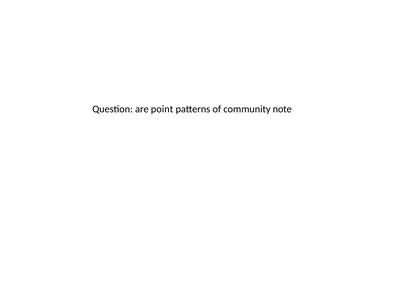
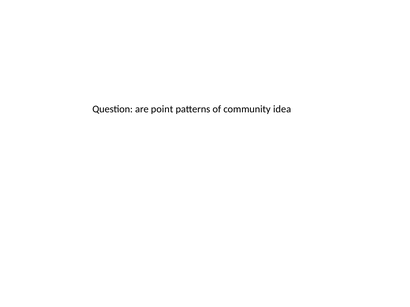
note: note -> idea (282, 109)
